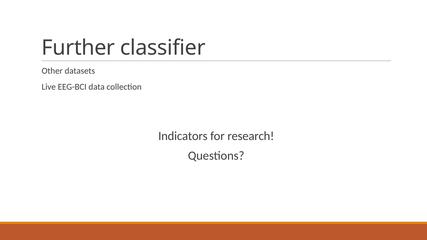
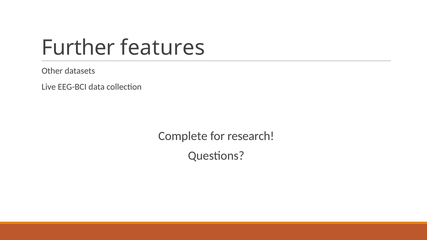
classifier: classifier -> features (163, 48)
Indicators: Indicators -> Complete (183, 136)
